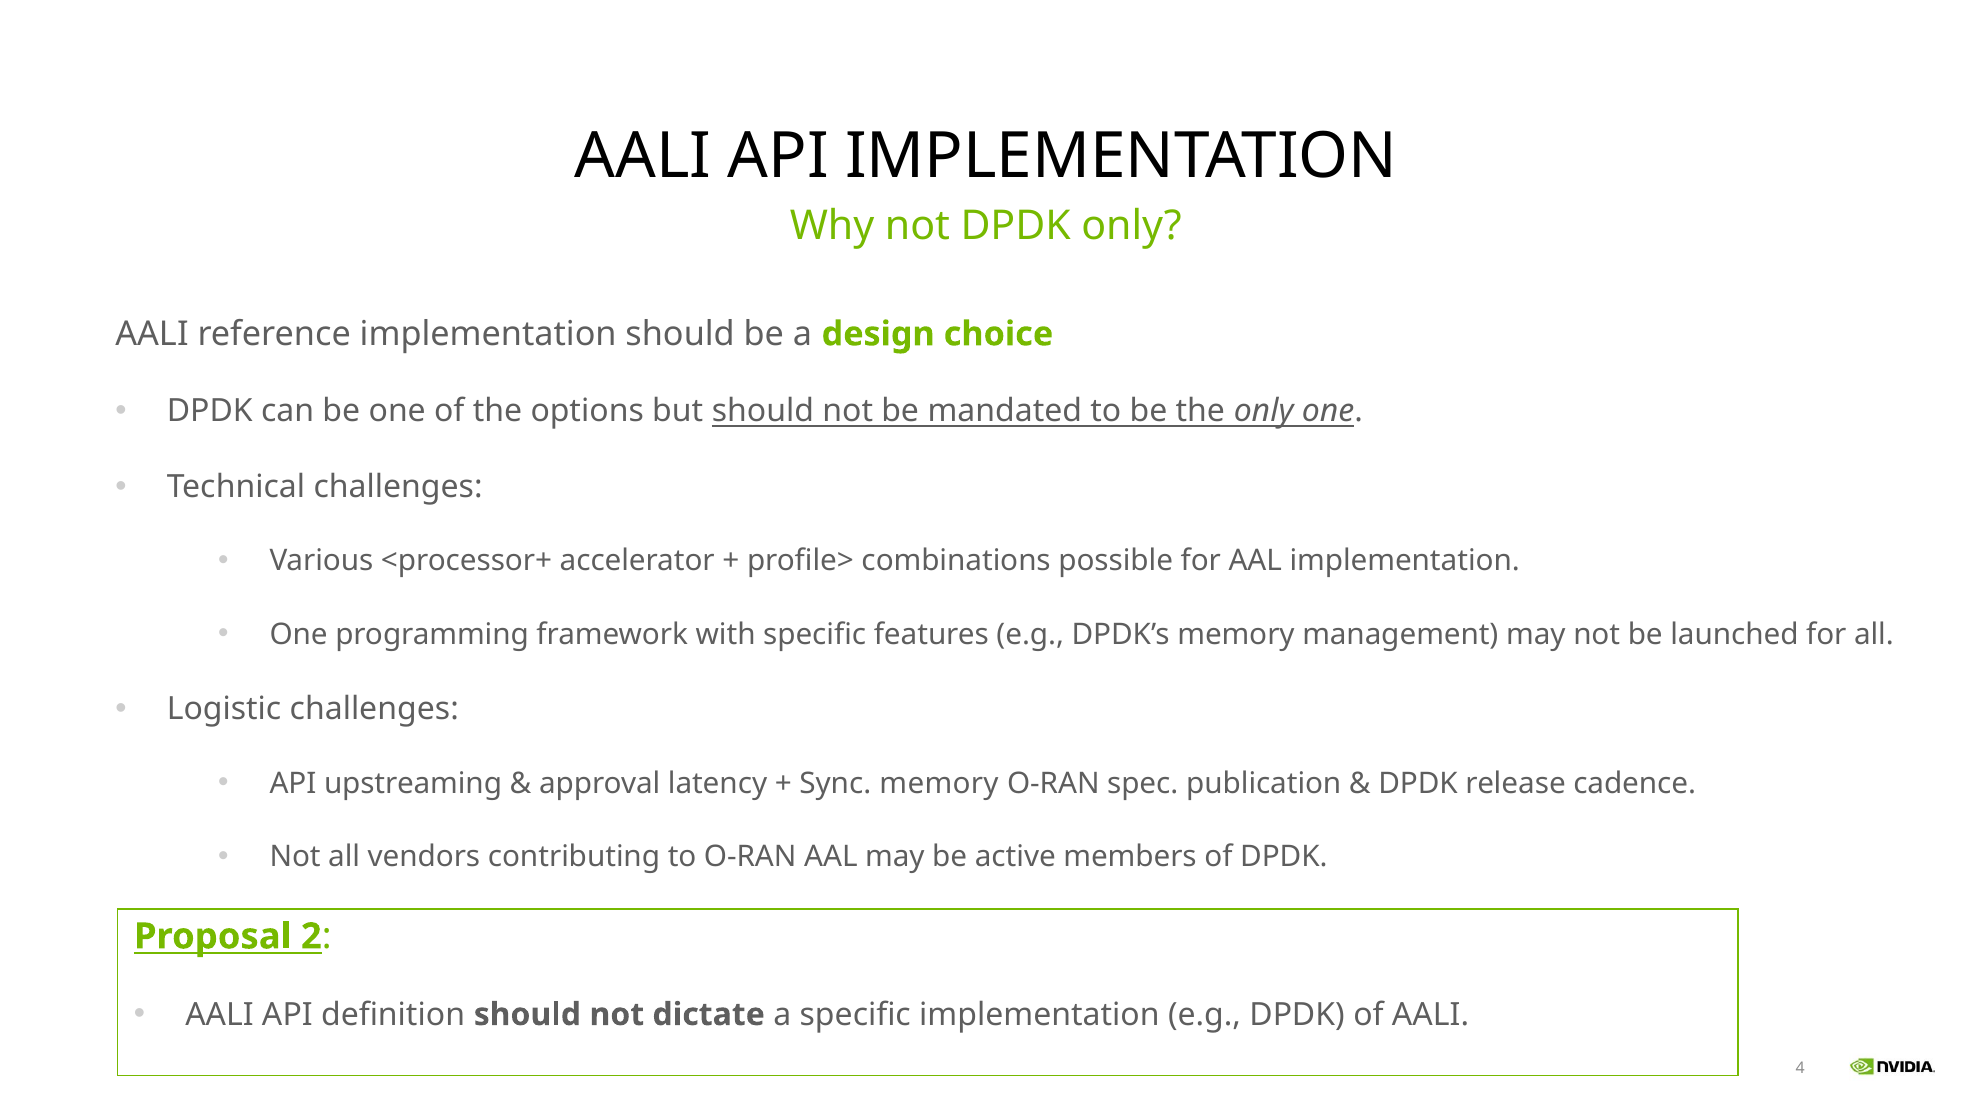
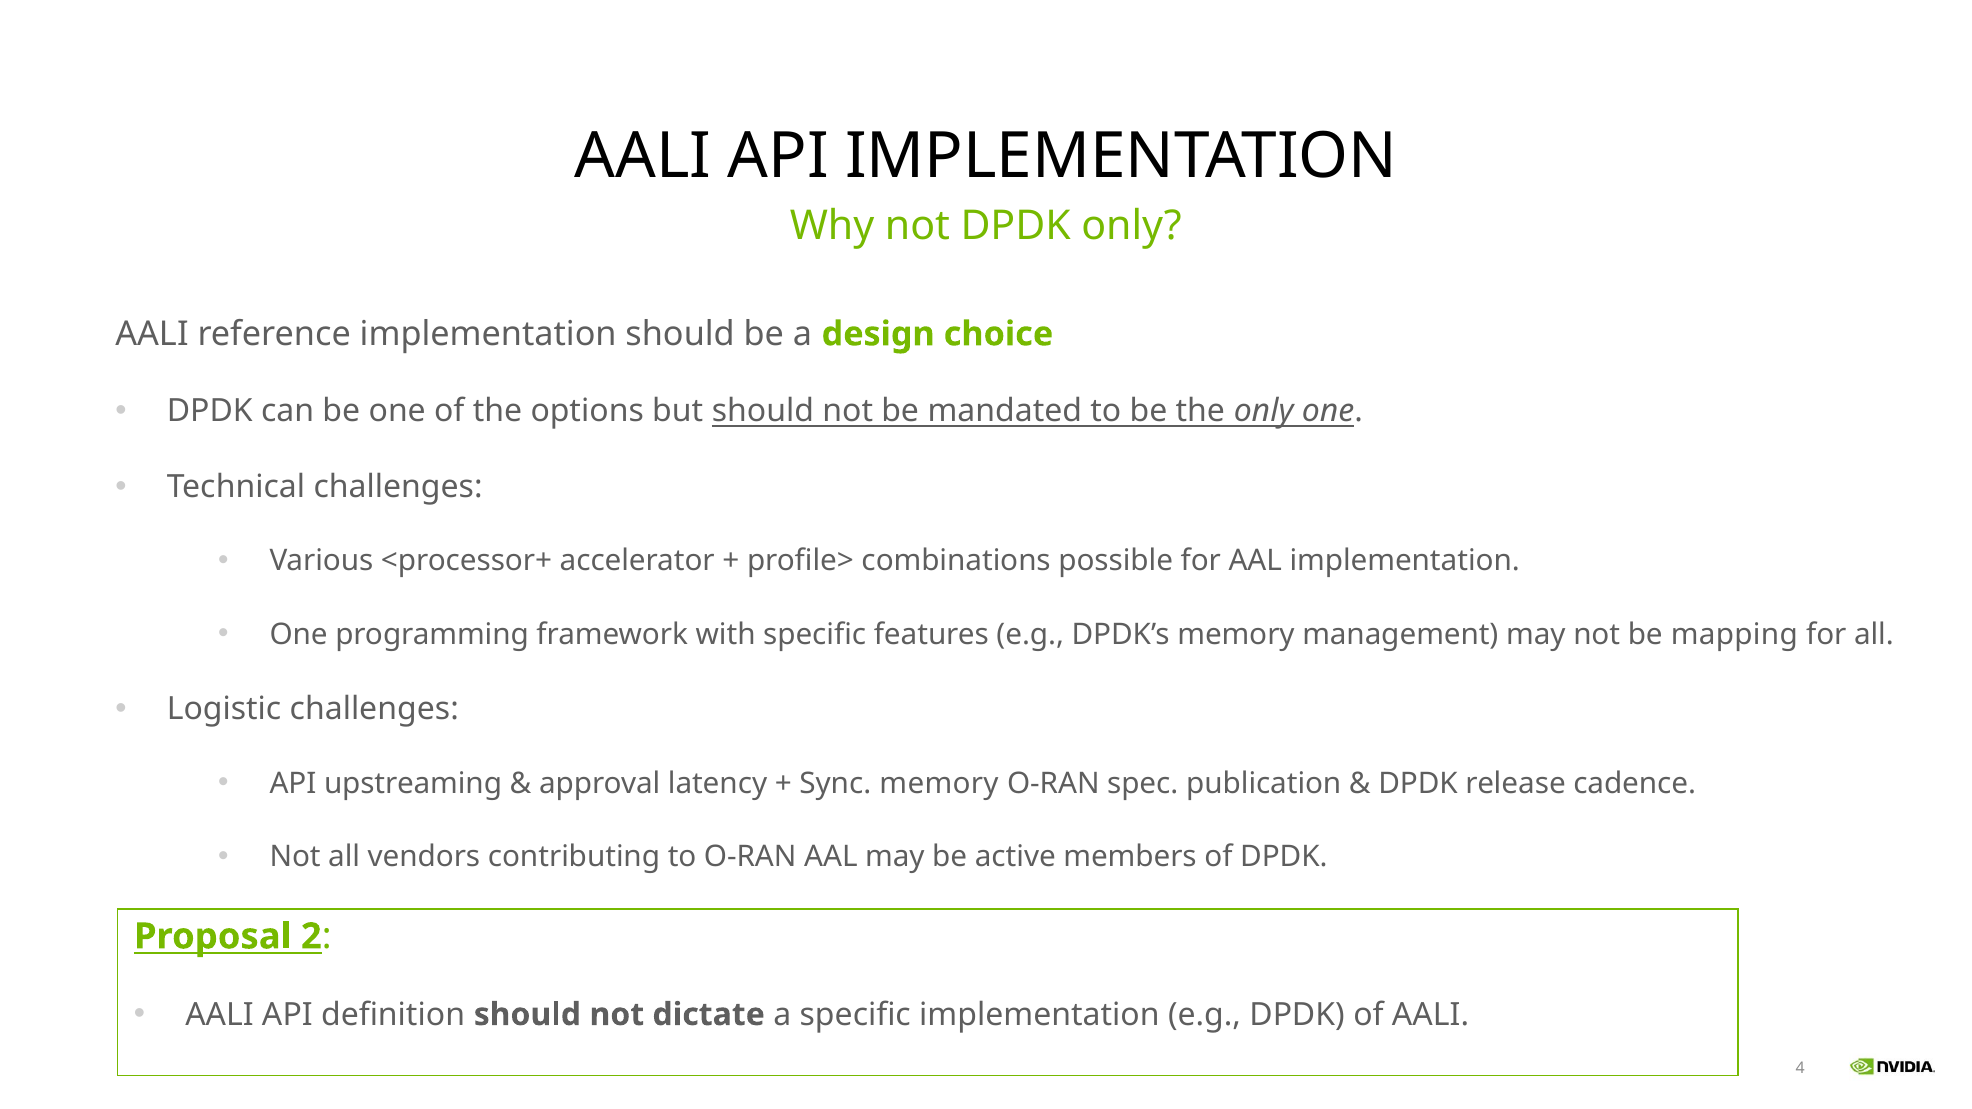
launched: launched -> mapping (1734, 635)
